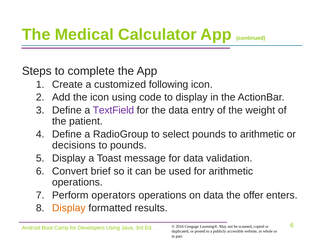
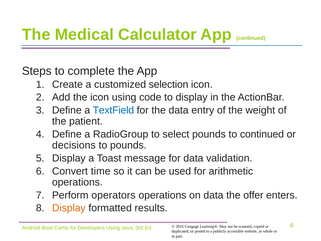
following: following -> selection (169, 84)
TextField colour: purple -> blue (113, 110)
to arithmetic: arithmetic -> continued (262, 134)
brief: brief -> time (101, 171)
